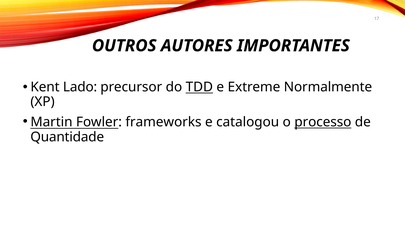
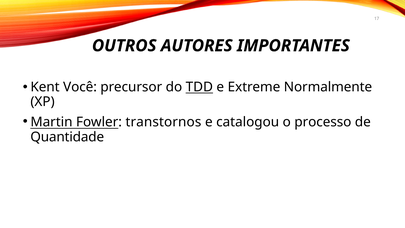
Lado: Lado -> Você (80, 87)
frameworks: frameworks -> transtornos (163, 122)
processo underline: present -> none (323, 122)
